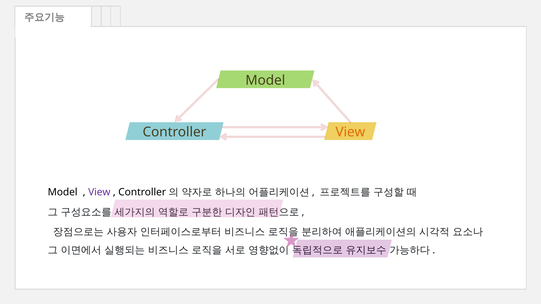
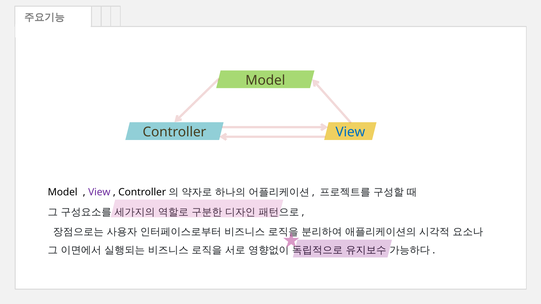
View colour: orange -> blue (350, 132)
